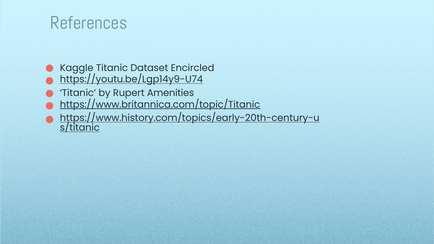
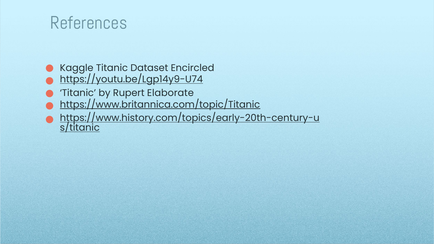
Amenities: Amenities -> Elaborate (170, 93)
